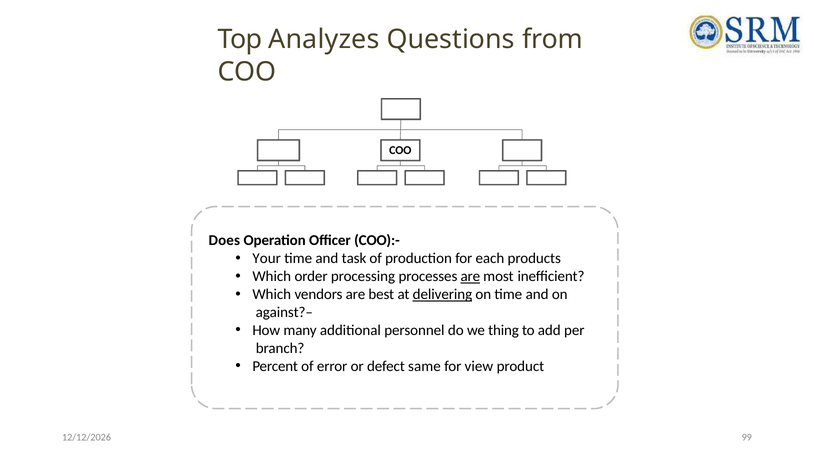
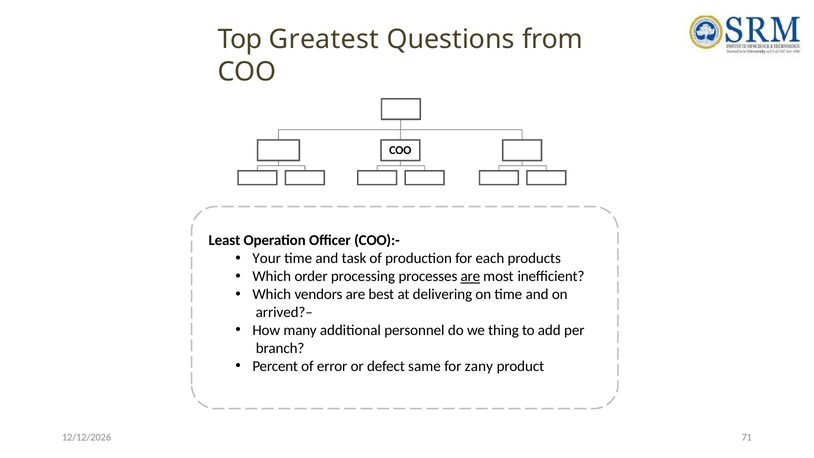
Analyzes: Analyzes -> Greatest (324, 40)
Does: Does -> Least (224, 240)
delivering underline: present -> none (442, 294)
against?–: against?– -> arrived?– (284, 312)
view: view -> zany (479, 366)
99: 99 -> 71 (747, 437)
